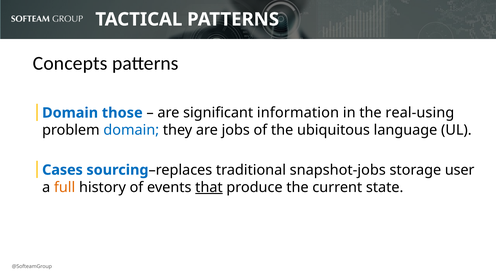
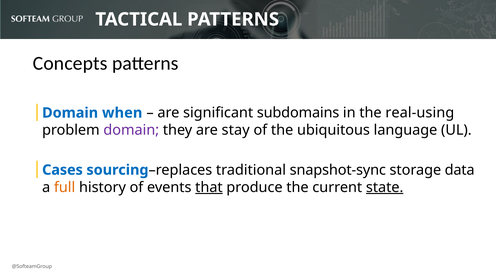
those: those -> when (122, 113)
information: information -> subdomains (298, 113)
domain colour: blue -> purple (131, 130)
jobs: jobs -> stay (236, 130)
snapshot‐jobs: snapshot‐jobs -> snapshot‐sync (338, 170)
user: user -> data (460, 170)
state underline: none -> present (385, 187)
